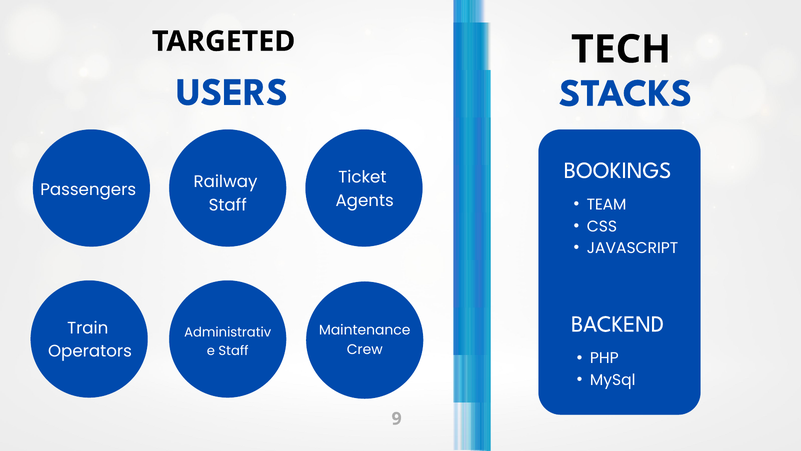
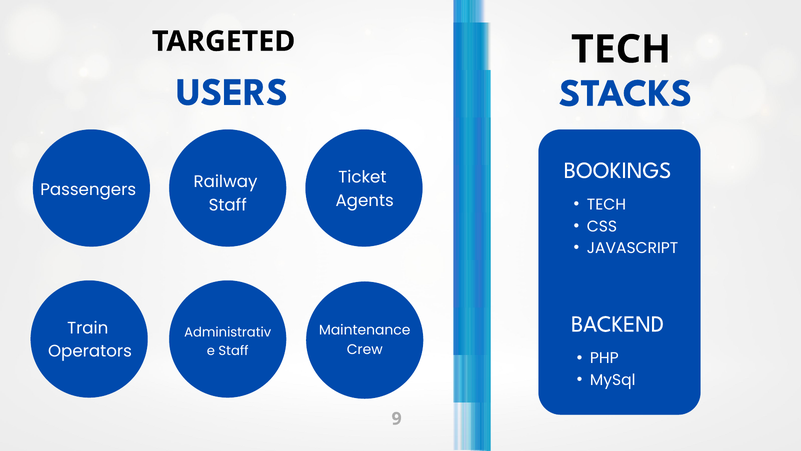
TEAM: TEAM -> TECH (606, 204)
